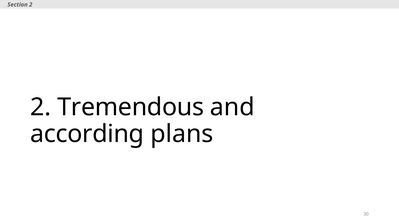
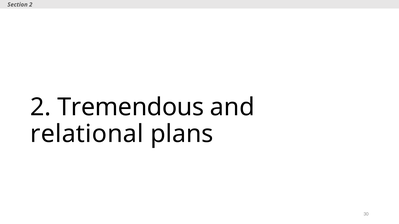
according: according -> relational (87, 134)
